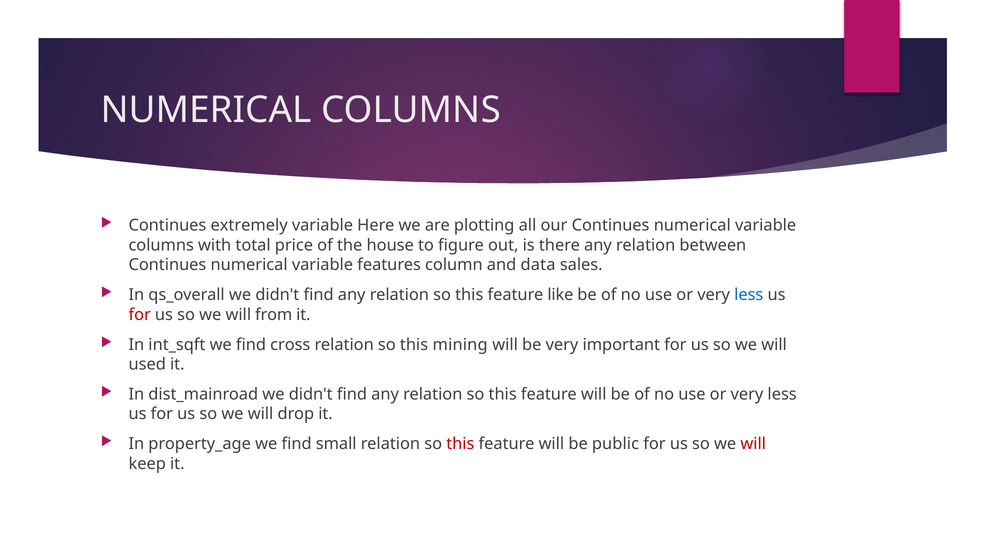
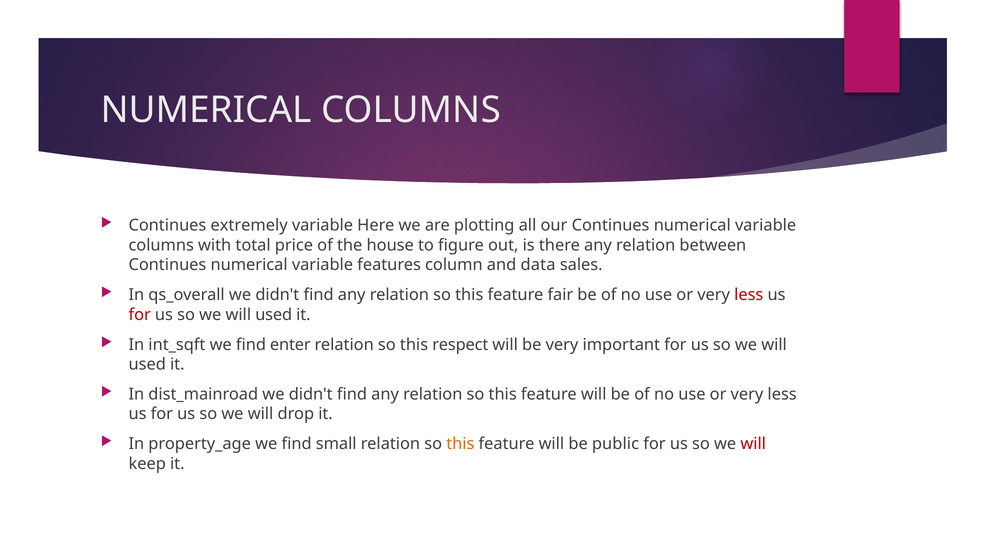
like: like -> fair (560, 295)
less colour: blue -> red (749, 295)
from: from -> used (274, 314)
cross: cross -> enter (290, 344)
mining: mining -> respect (460, 344)
this colour: red -> orange (460, 444)
